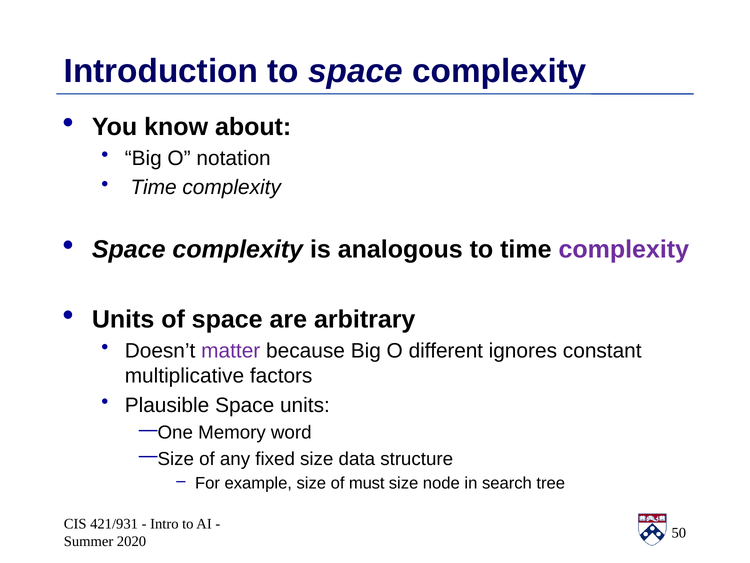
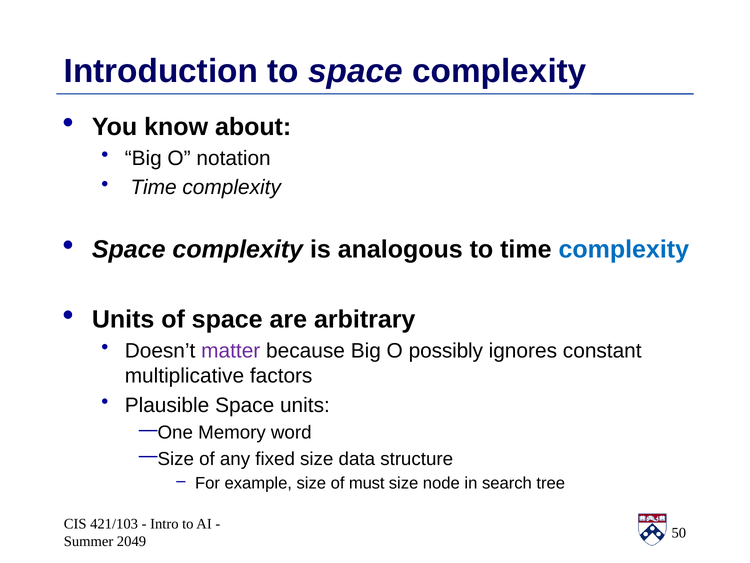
complexity colour: purple -> blue (624, 249)
different: different -> possibly (446, 351)
421/931: 421/931 -> 421/103 (114, 523)
2020: 2020 -> 2049 (131, 541)
